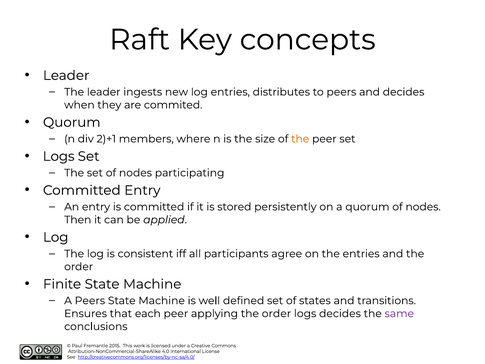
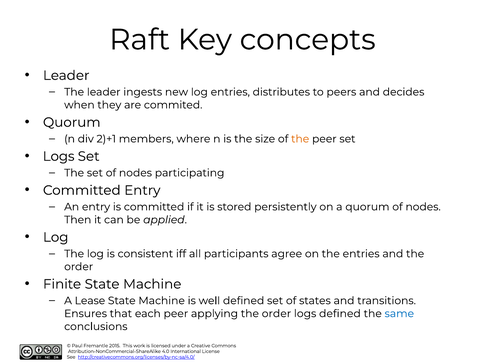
A Peers: Peers -> Lease (90, 300)
logs decides: decides -> defined (340, 313)
same colour: purple -> blue (399, 313)
